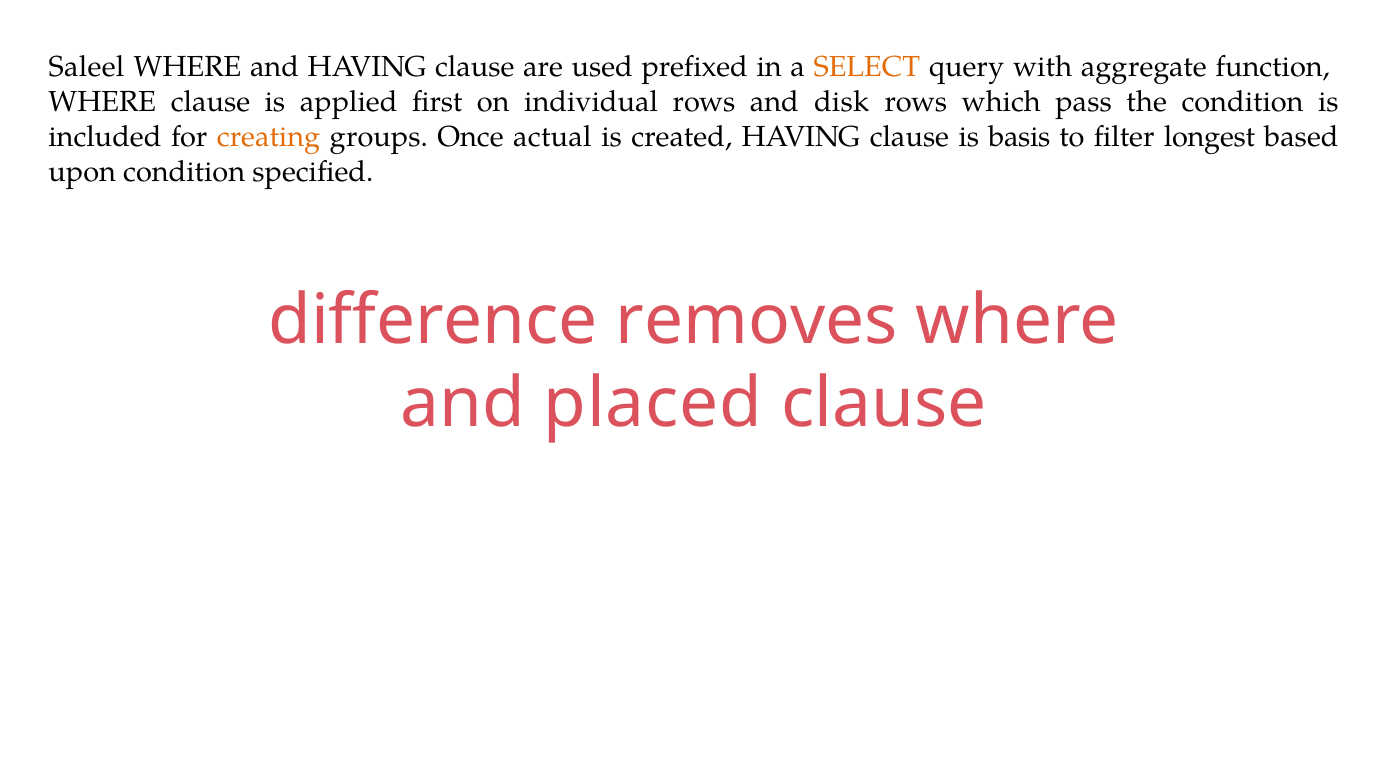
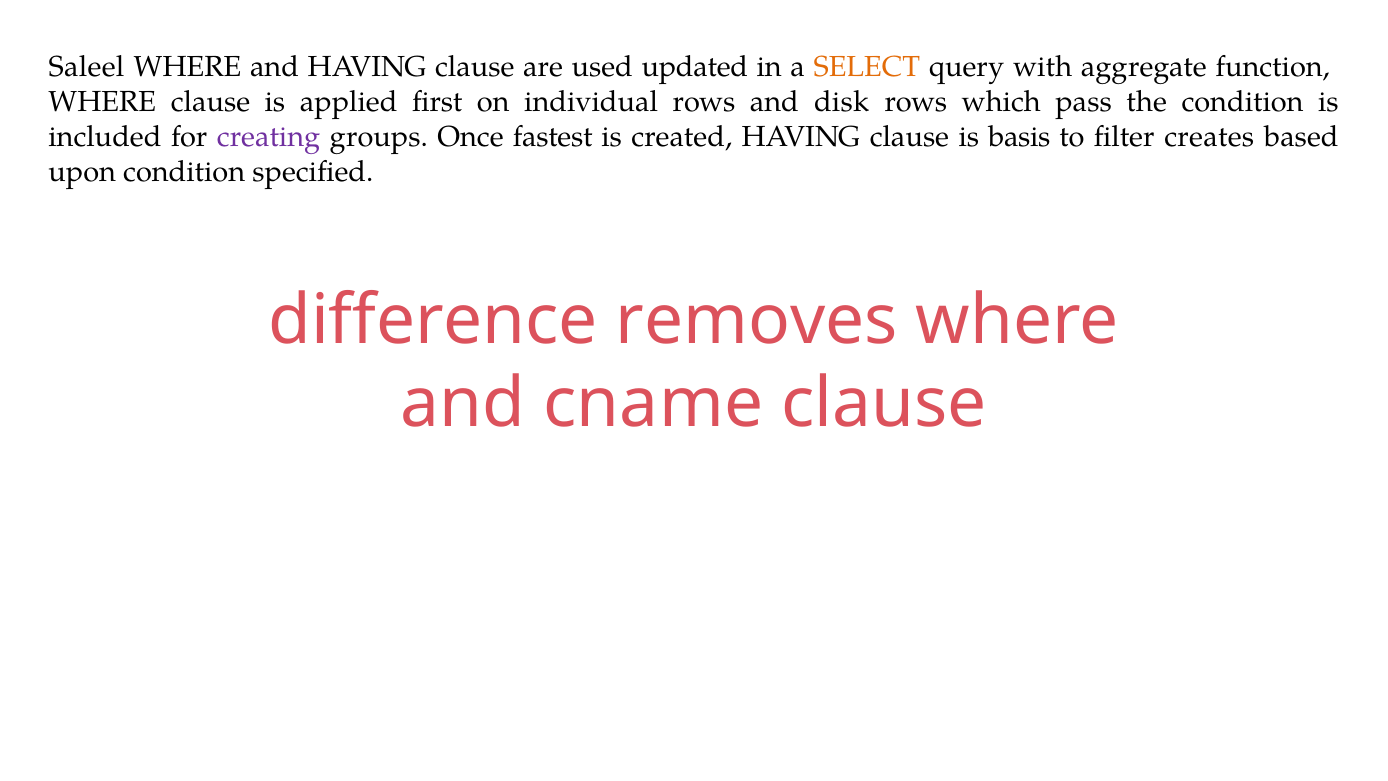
prefixed: prefixed -> updated (695, 67)
creating colour: orange -> purple (269, 137)
actual: actual -> fastest (553, 137)
longest: longest -> creates (1209, 137)
placed: placed -> cname (653, 404)
